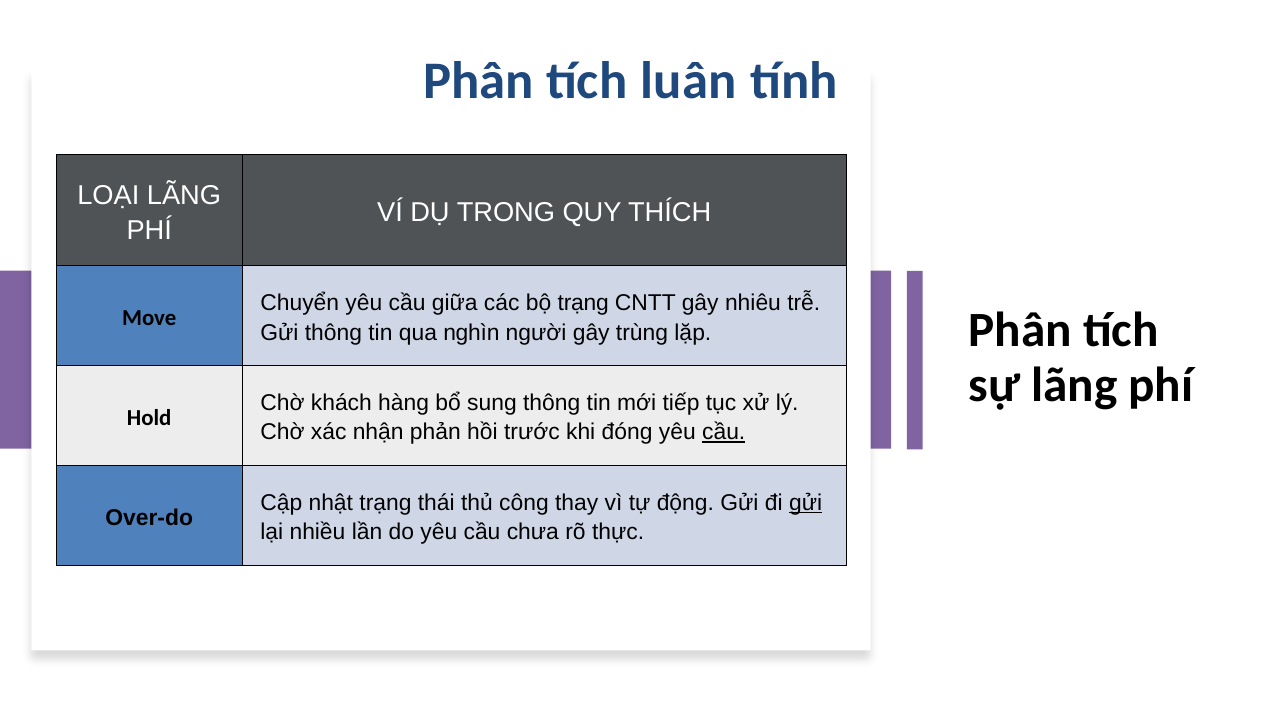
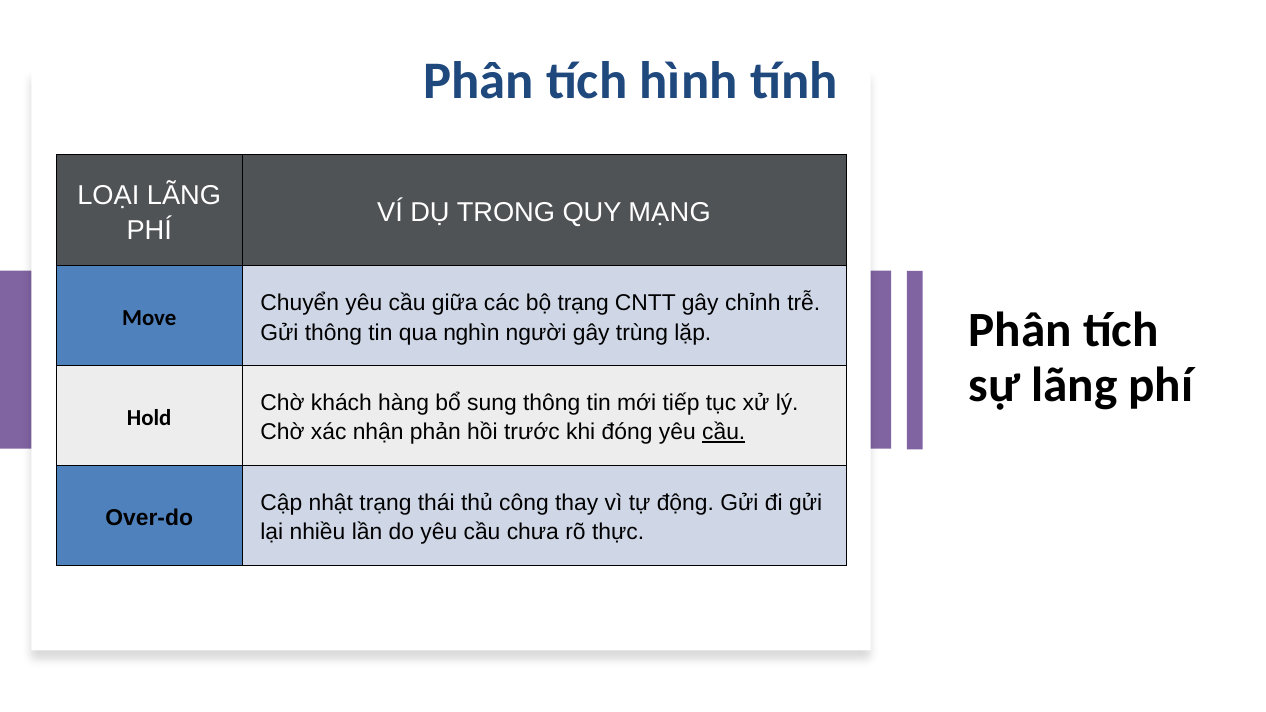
luân: luân -> hình (689, 81)
THÍCH: THÍCH -> MẠNG (670, 213)
nhiêu: nhiêu -> chỉnh (753, 303)
gửi underline: present -> none (806, 503)
